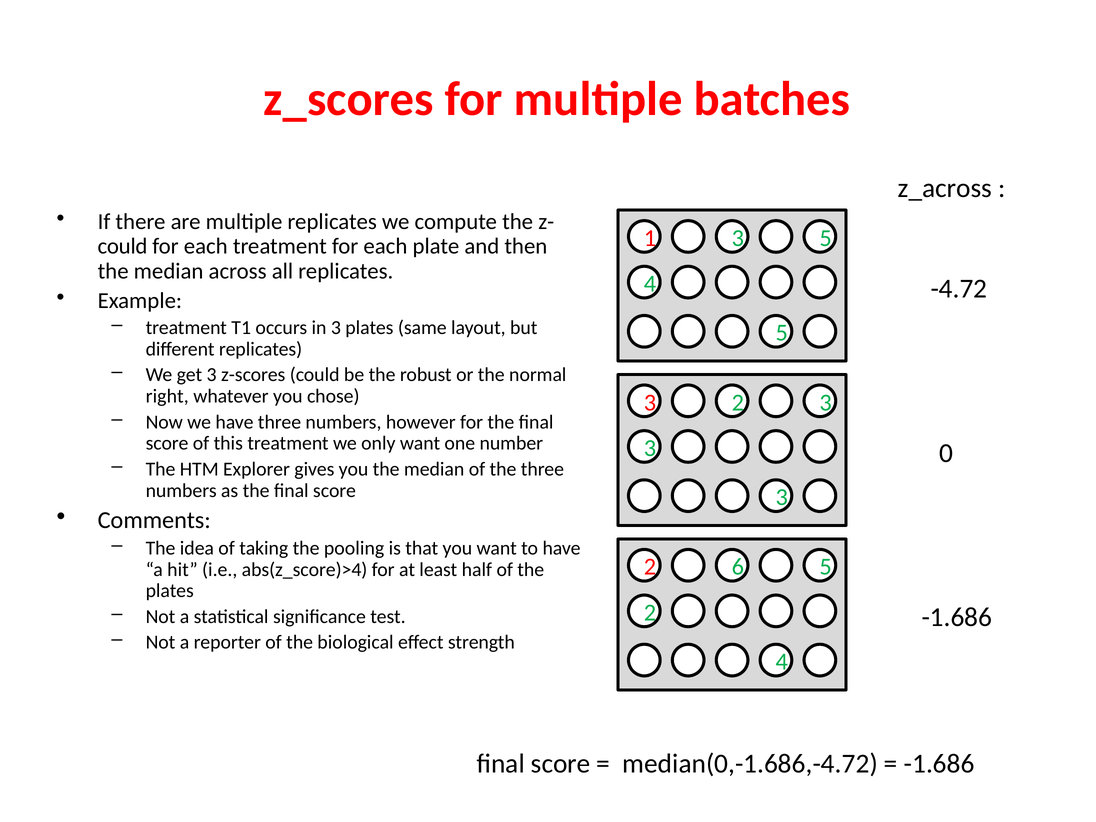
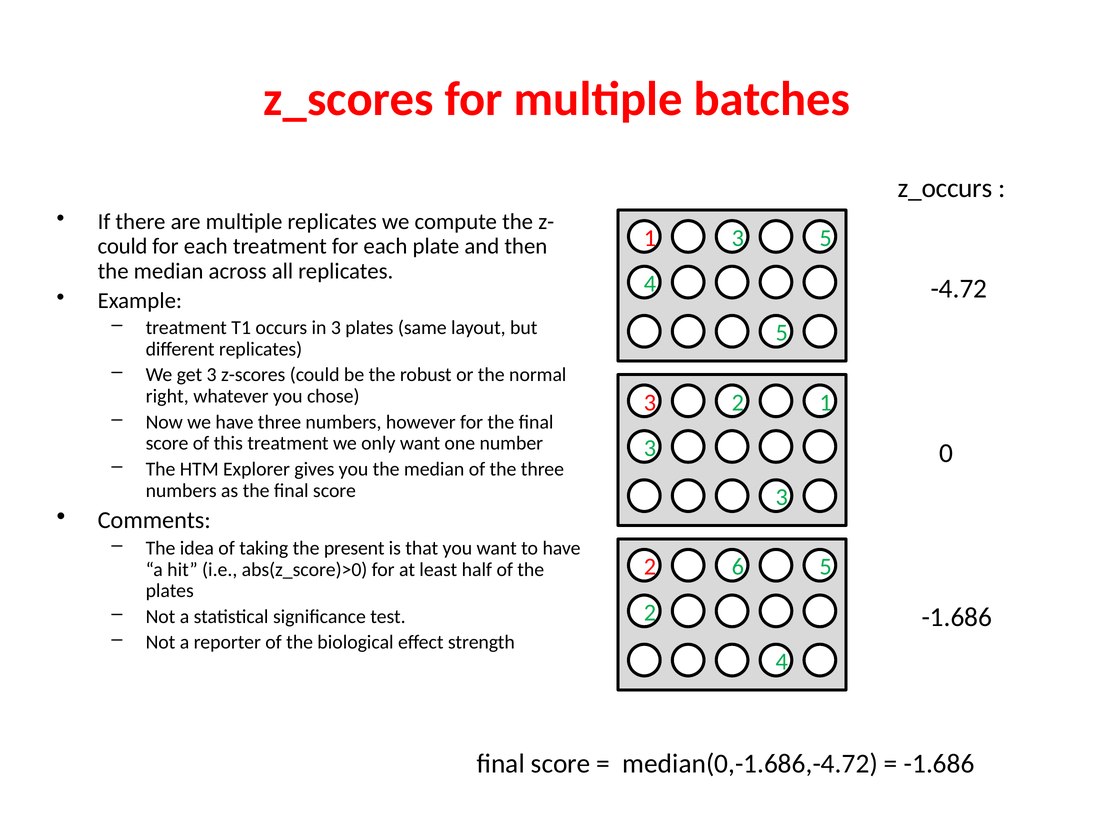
z_across: z_across -> z_occurs (945, 188)
2 3: 3 -> 1 (826, 402)
pooling: pooling -> present (354, 548)
abs(z_score)>4: abs(z_score)>4 -> abs(z_score)>0 (305, 569)
